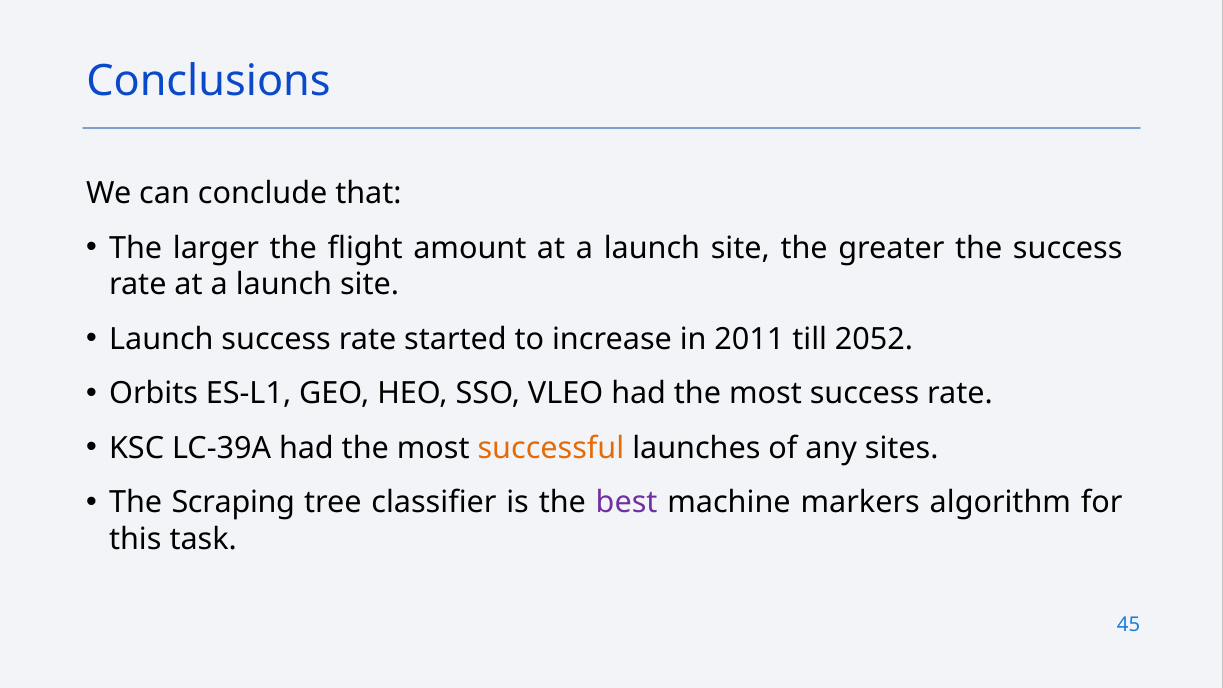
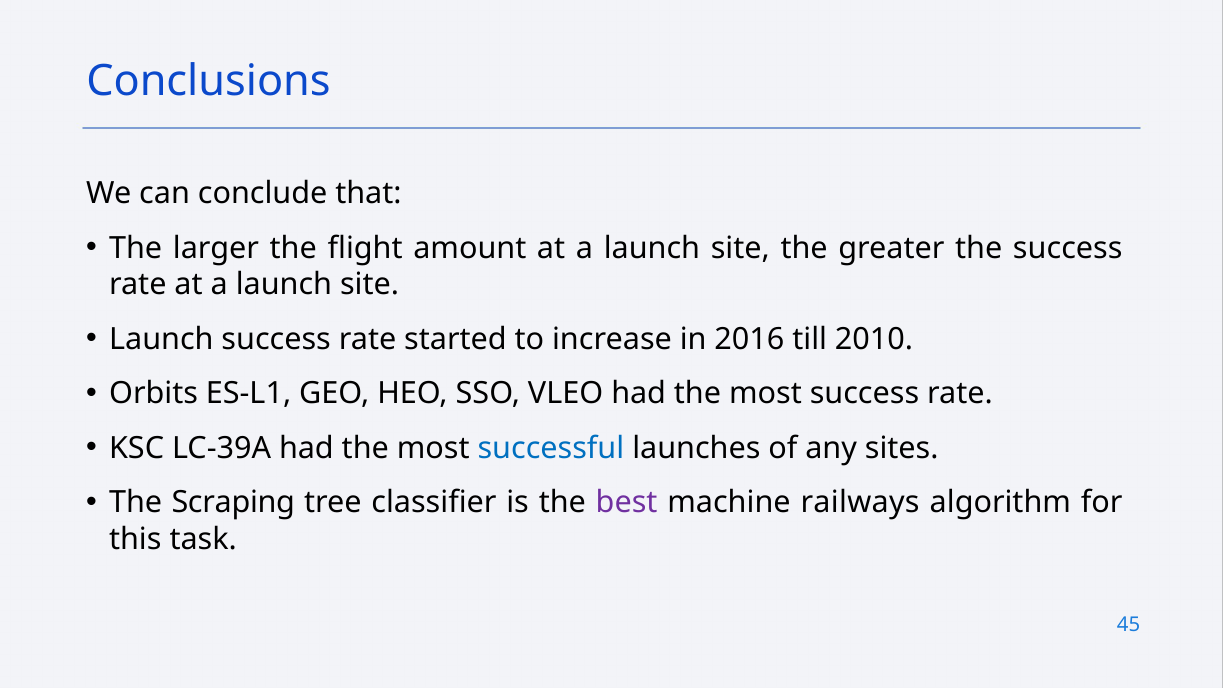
2011: 2011 -> 2016 (749, 339)
2052: 2052 -> 2010 (874, 339)
successful colour: orange -> blue (551, 448)
markers: markers -> railways (860, 503)
